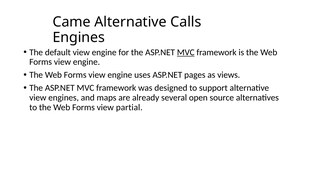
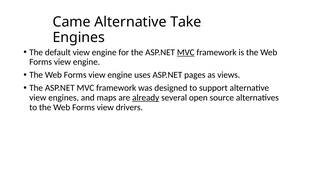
Calls: Calls -> Take (186, 22)
already underline: none -> present (146, 98)
partial: partial -> drivers (129, 107)
